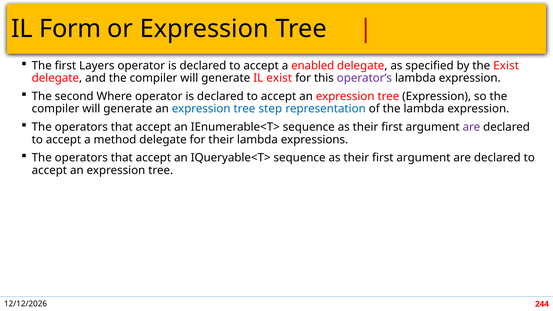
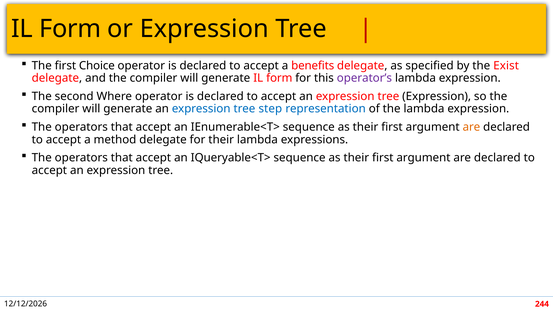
Layers: Layers -> Choice (97, 66)
enabled: enabled -> benefits (313, 66)
generate IL exist: exist -> form (279, 78)
are colour: purple -> orange (471, 127)
